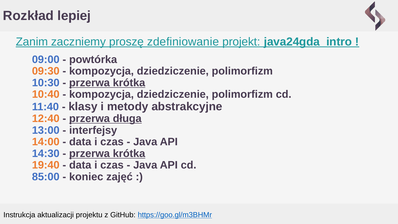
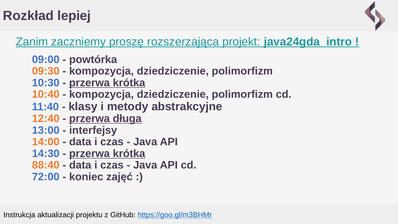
zdefiniowanie: zdefiniowanie -> rozszerzająca (183, 42)
19:40: 19:40 -> 88:40 (46, 165)
85:00: 85:00 -> 72:00 (46, 177)
